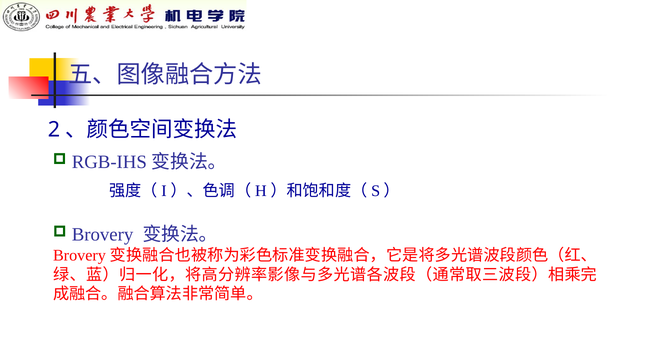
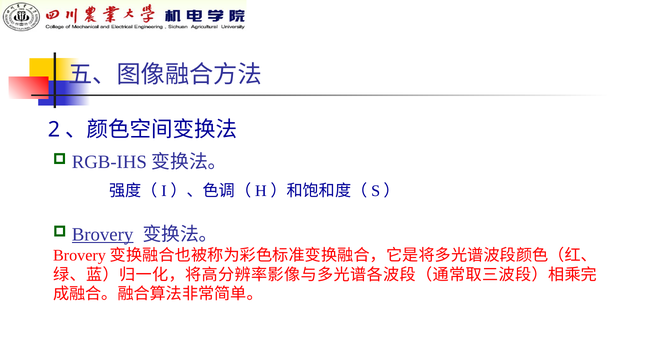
Brovery underline: none -> present (103, 235)
